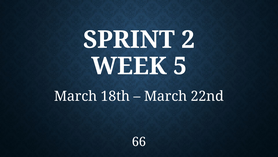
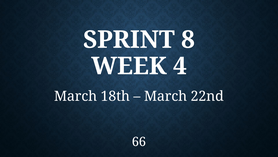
2: 2 -> 8 (188, 40)
5: 5 -> 4 (180, 66)
